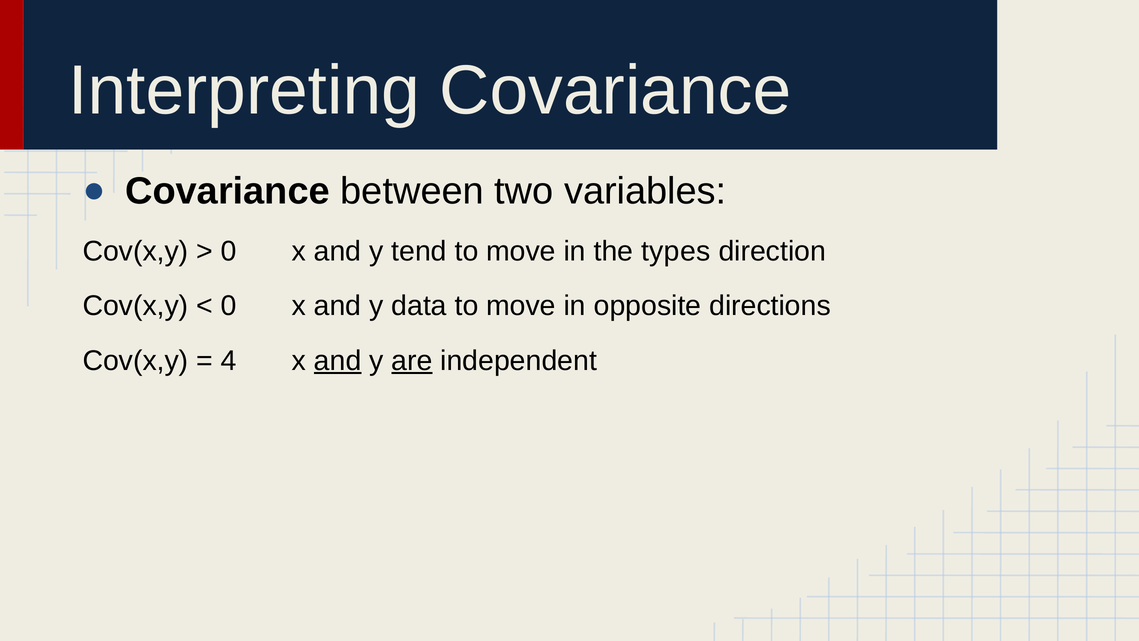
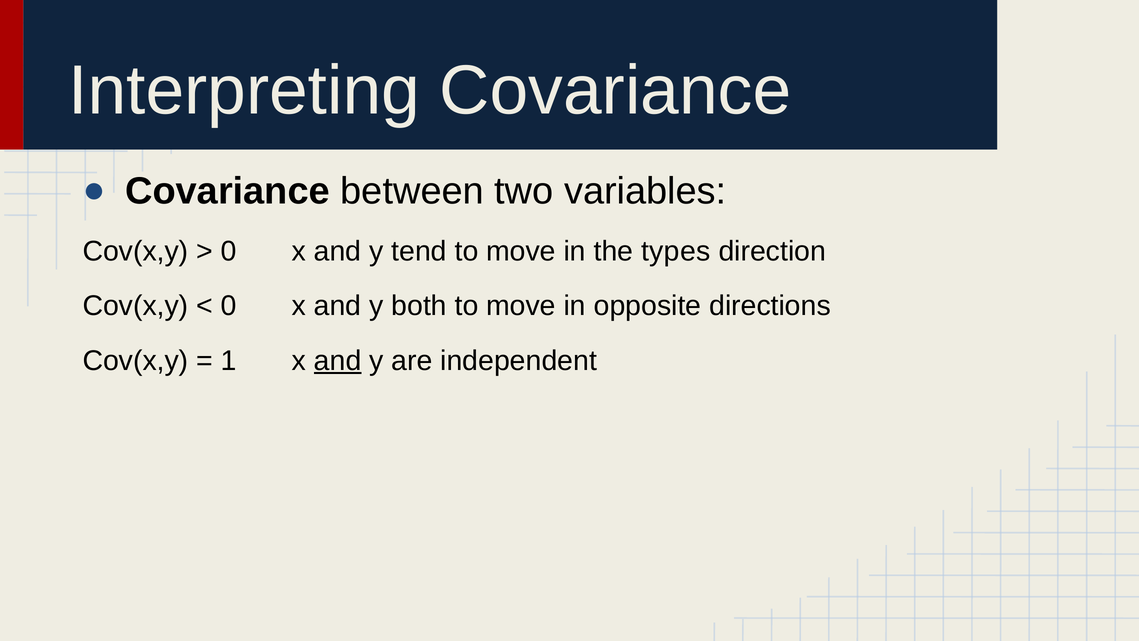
data: data -> both (419, 306)
4: 4 -> 1 (229, 361)
are underline: present -> none (412, 361)
